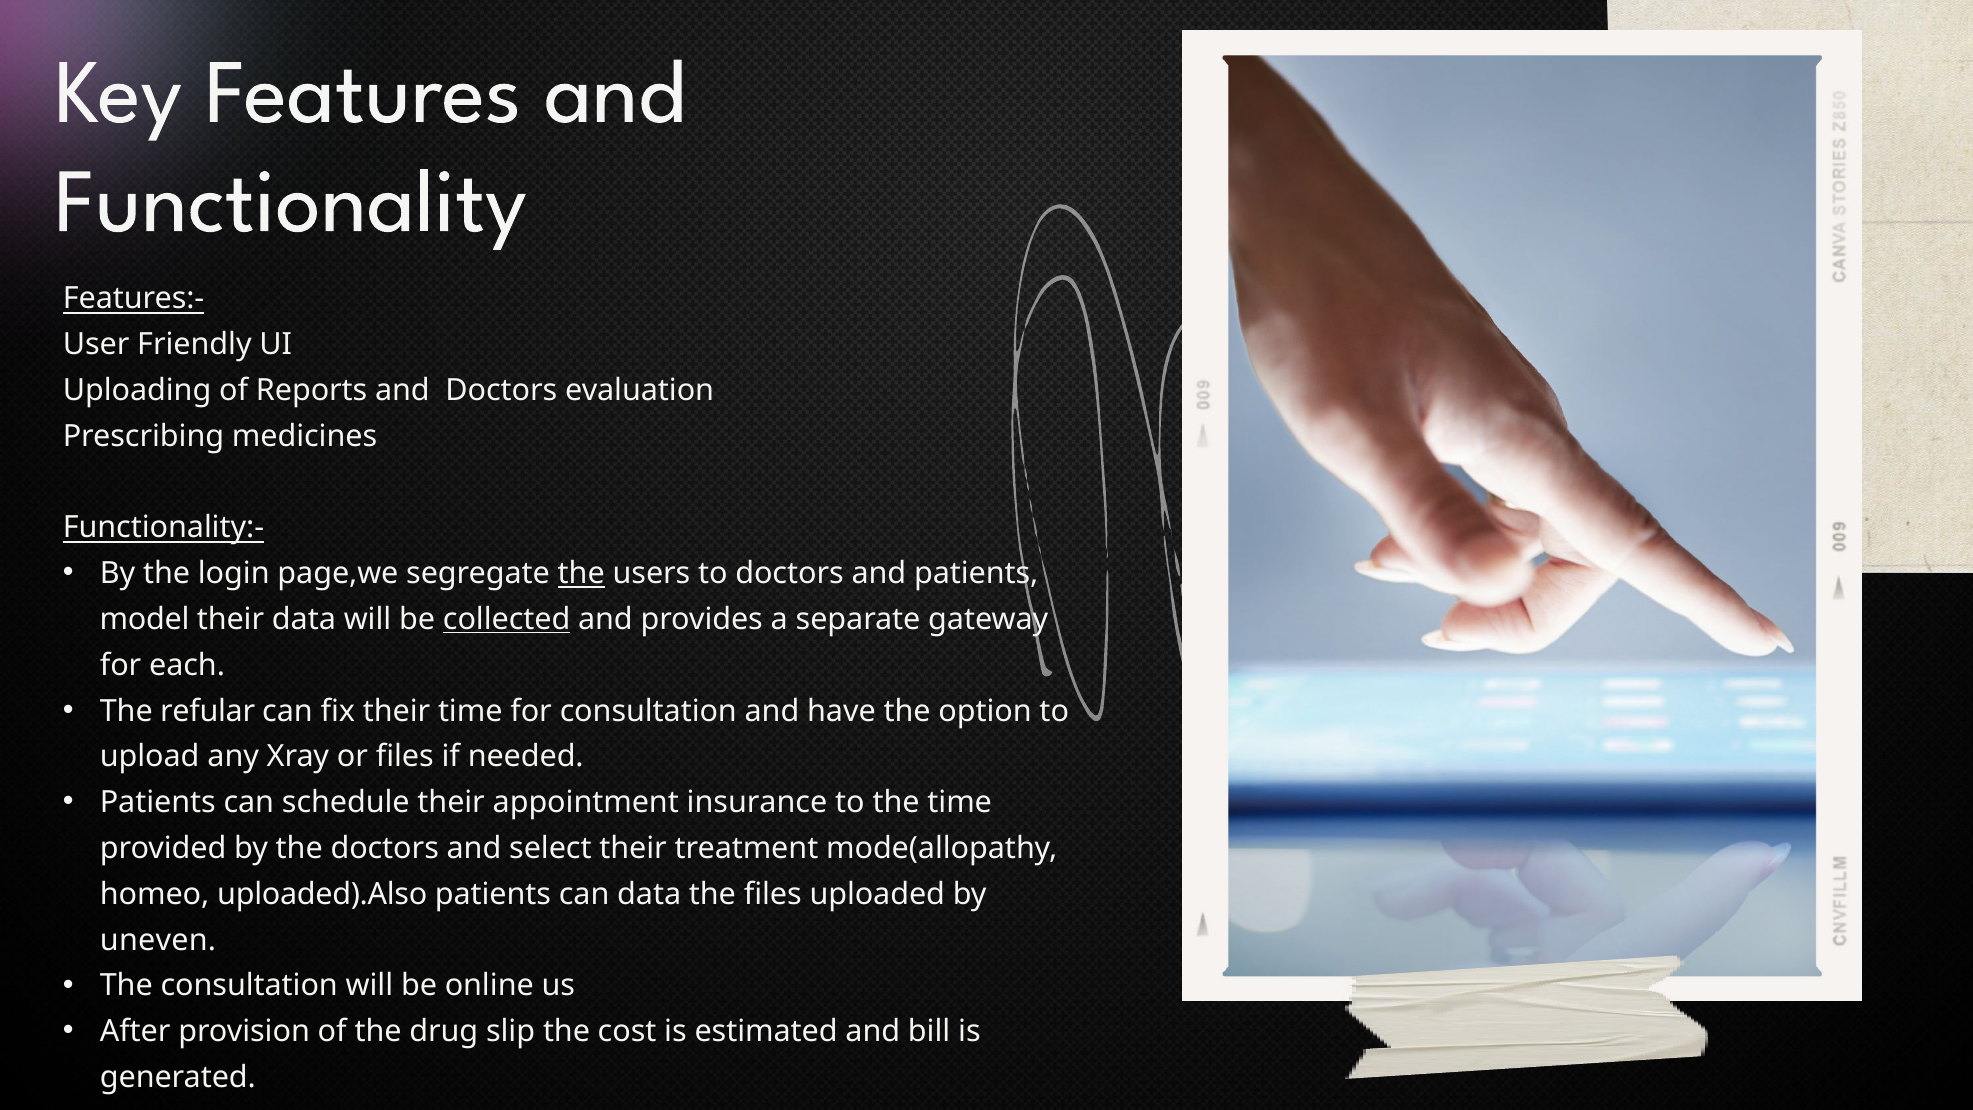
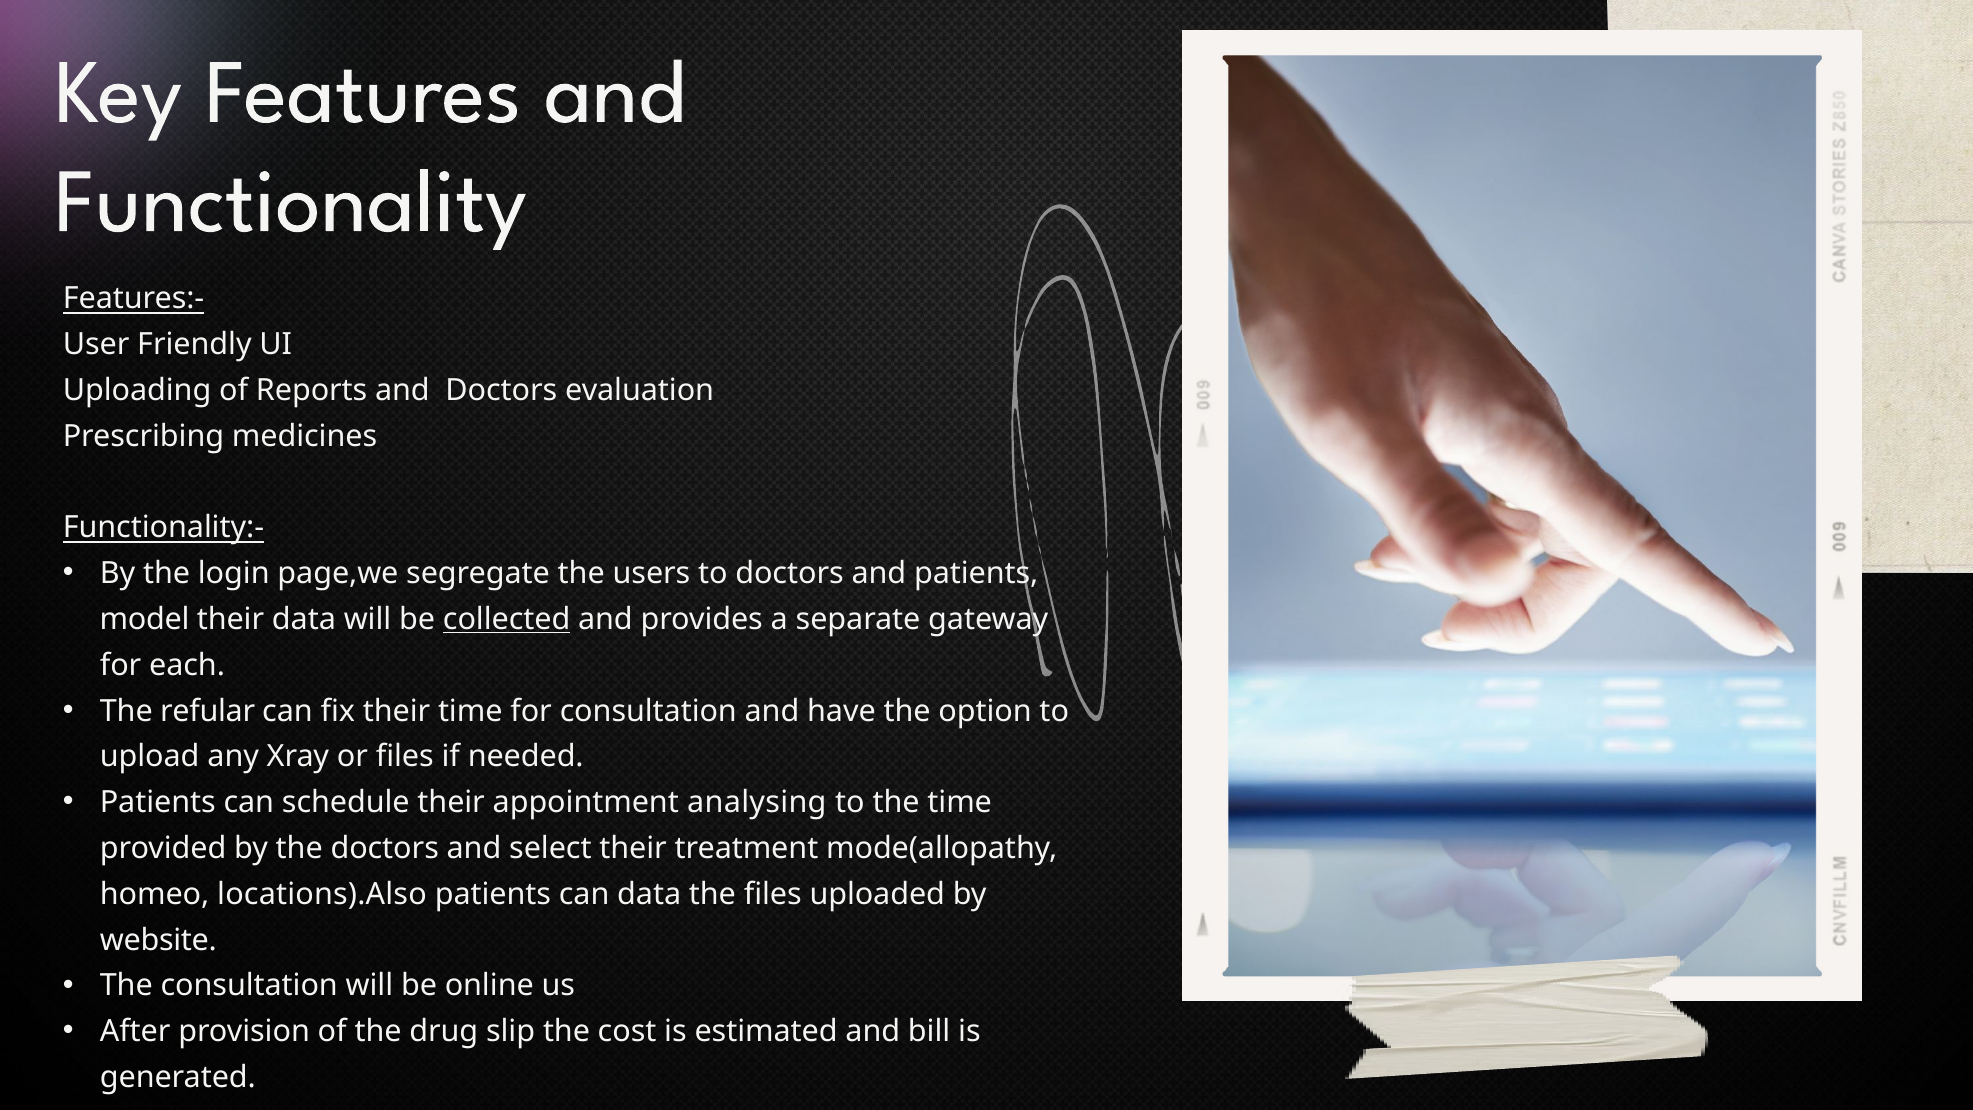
the underline: present -> none (581, 573)
insurance: insurance -> analysing (757, 802)
uploaded).Also: uploaded).Also -> locations).Also (322, 894)
uneven: uneven -> website (158, 940)
